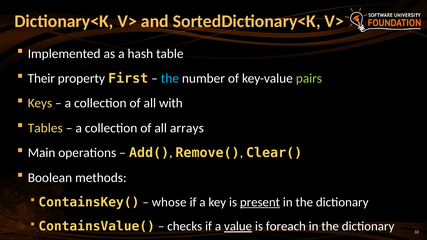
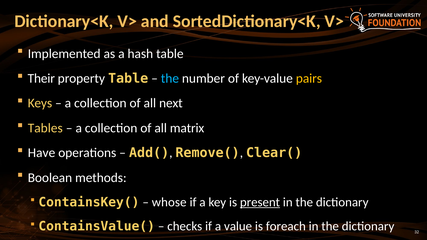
property First: First -> Table (128, 79)
pairs colour: light green -> yellow (309, 79)
with: with -> next (171, 103)
arrays: arrays -> matrix (187, 128)
Main: Main -> Have (41, 153)
value underline: present -> none (238, 227)
